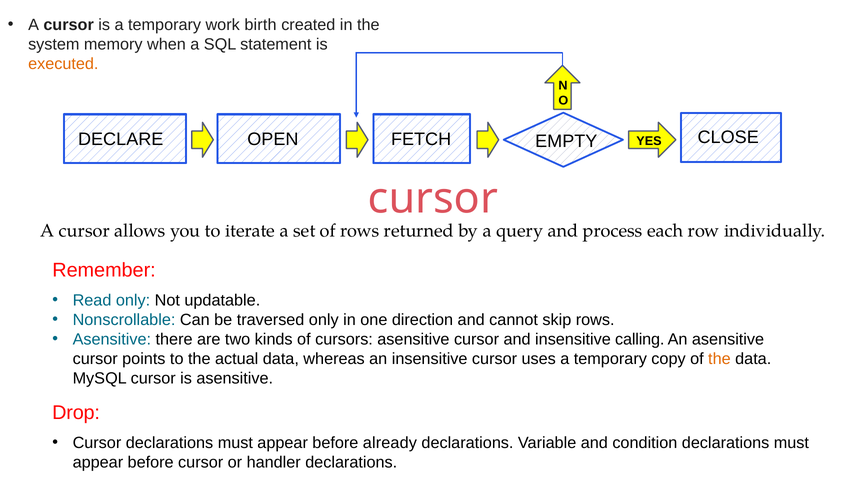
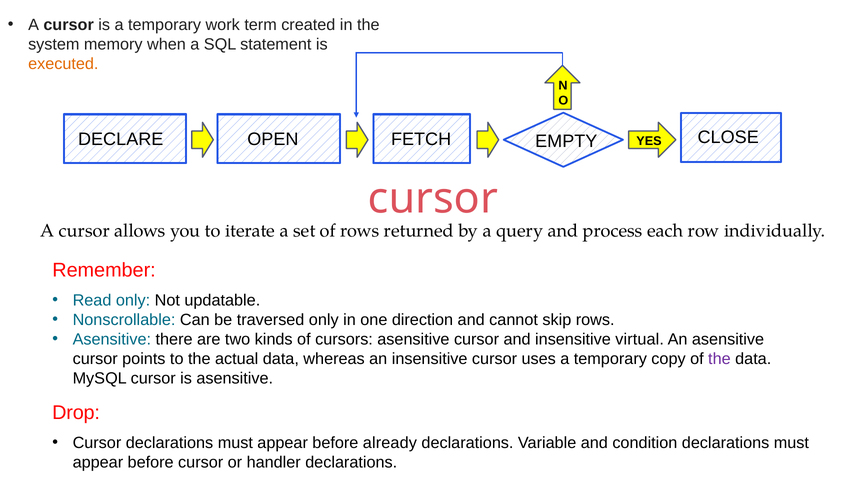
birth: birth -> term (261, 25)
calling: calling -> virtual (640, 339)
the colour: orange -> purple (719, 359)
